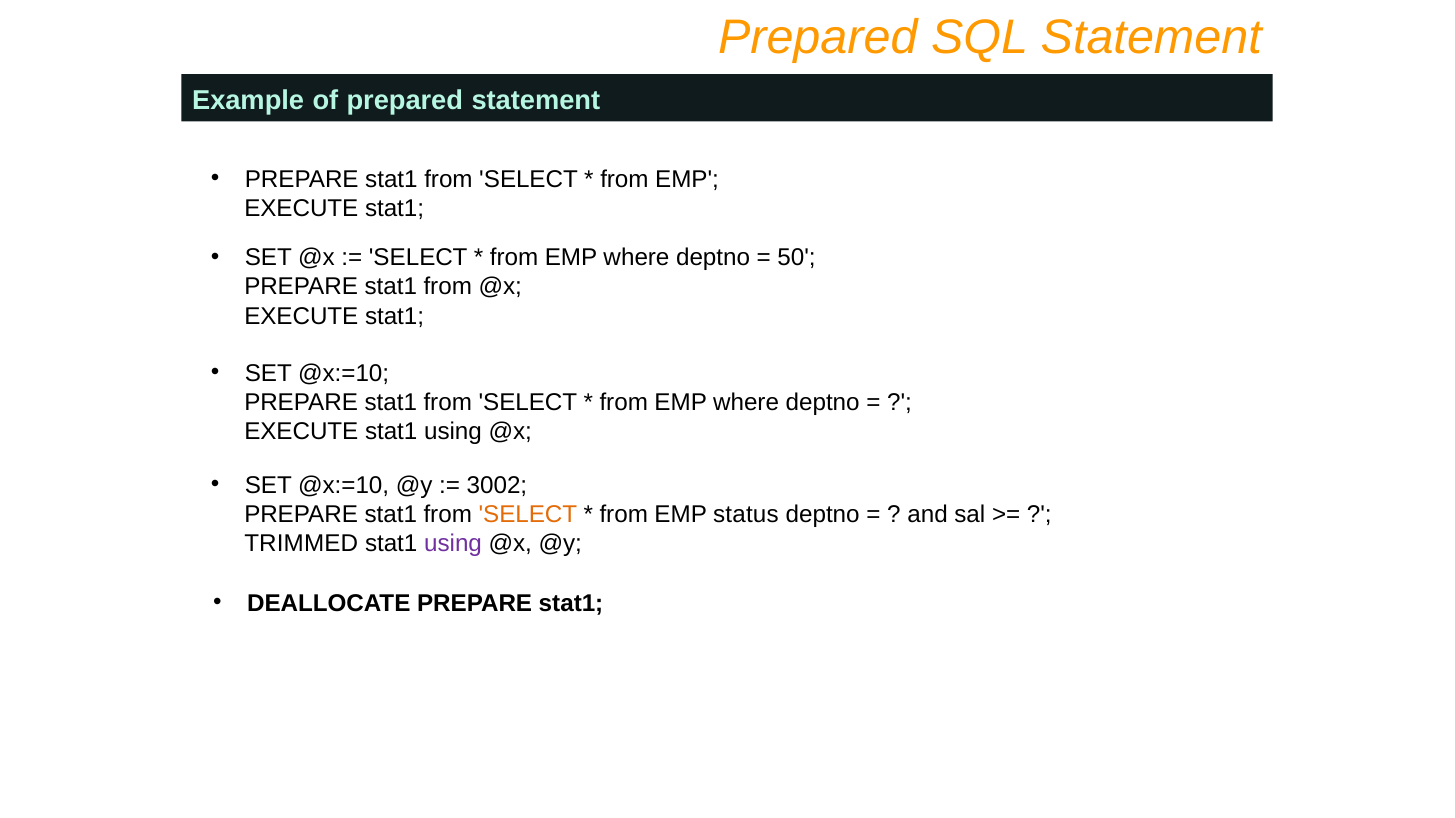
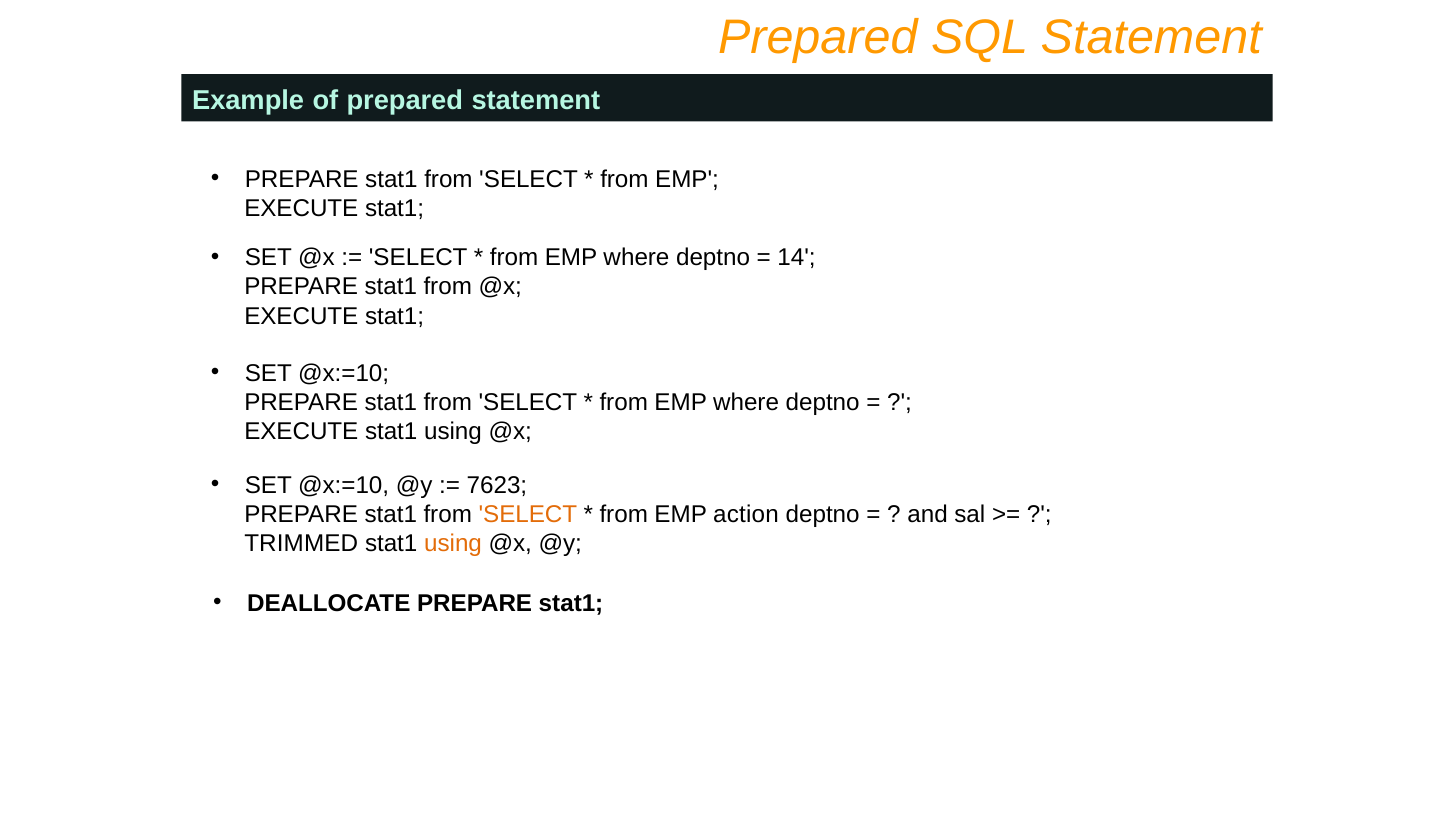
50: 50 -> 14 (797, 258)
3002: 3002 -> 7623 (497, 485)
status: status -> action (746, 514)
using colour: purple -> orange (453, 544)
